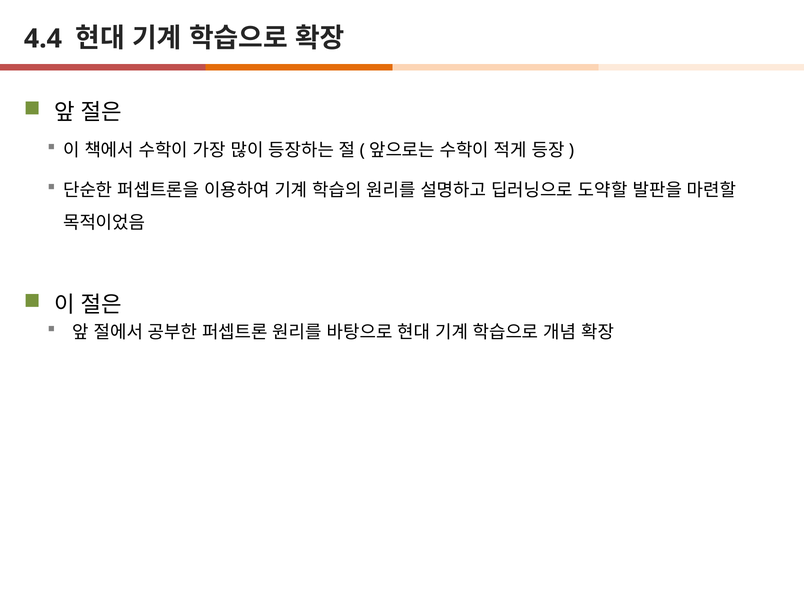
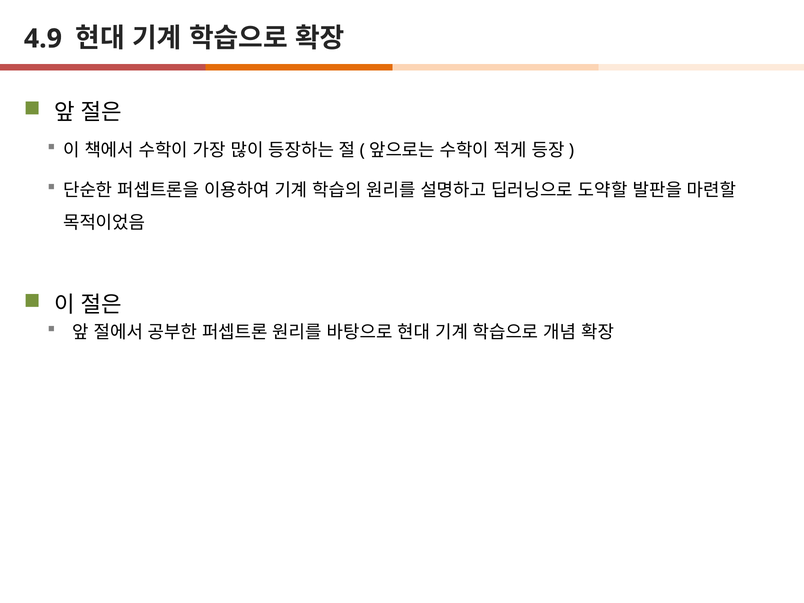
4.4: 4.4 -> 4.9 (43, 39)
